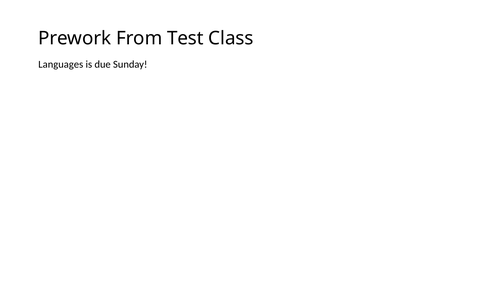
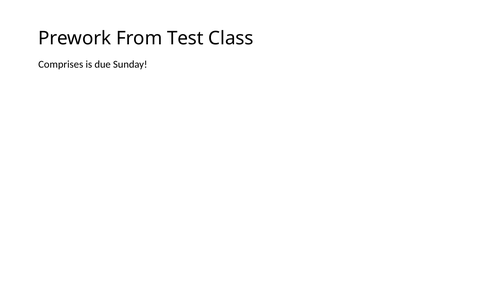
Languages: Languages -> Comprises (61, 64)
